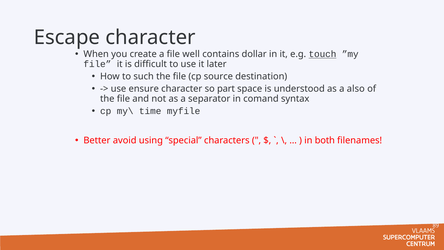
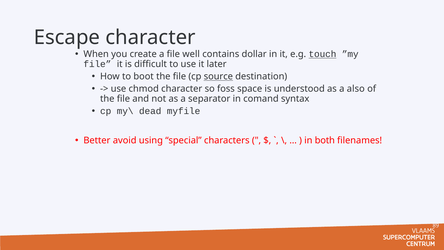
such: such -> boot (144, 76)
source underline: none -> present (218, 76)
ensure: ensure -> chmod (144, 89)
part: part -> foss (226, 89)
time: time -> dead (150, 111)
